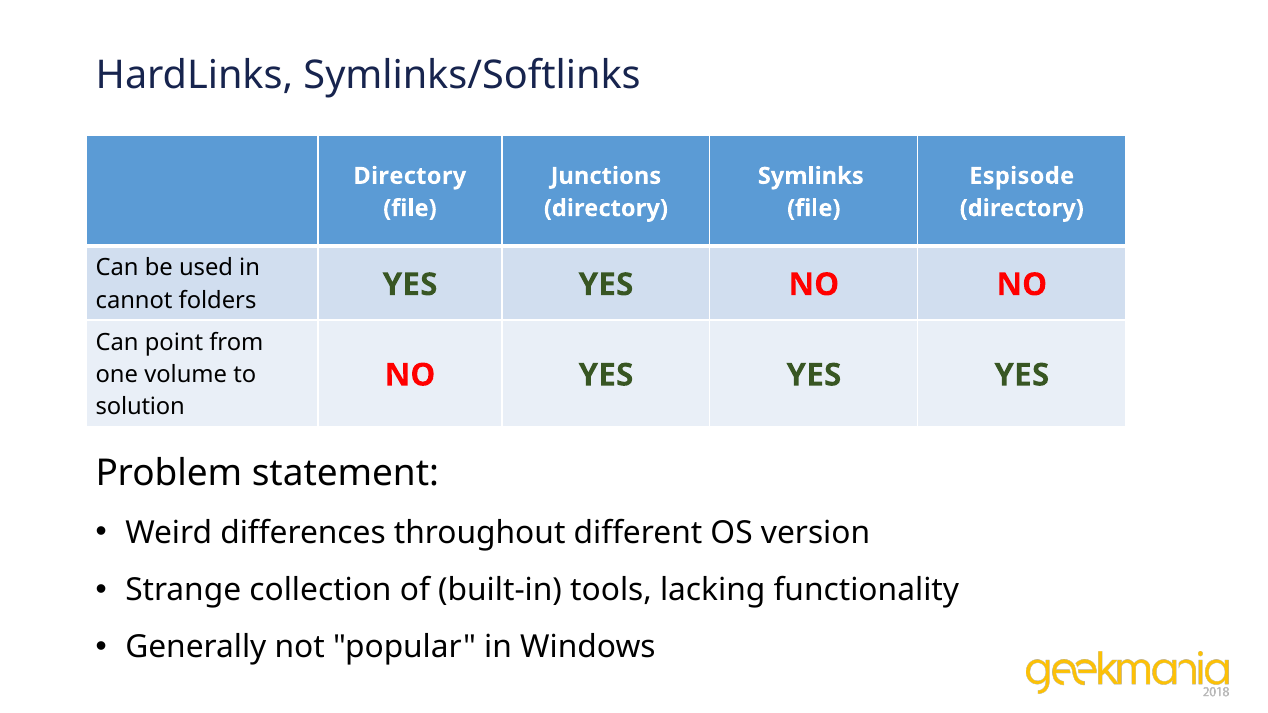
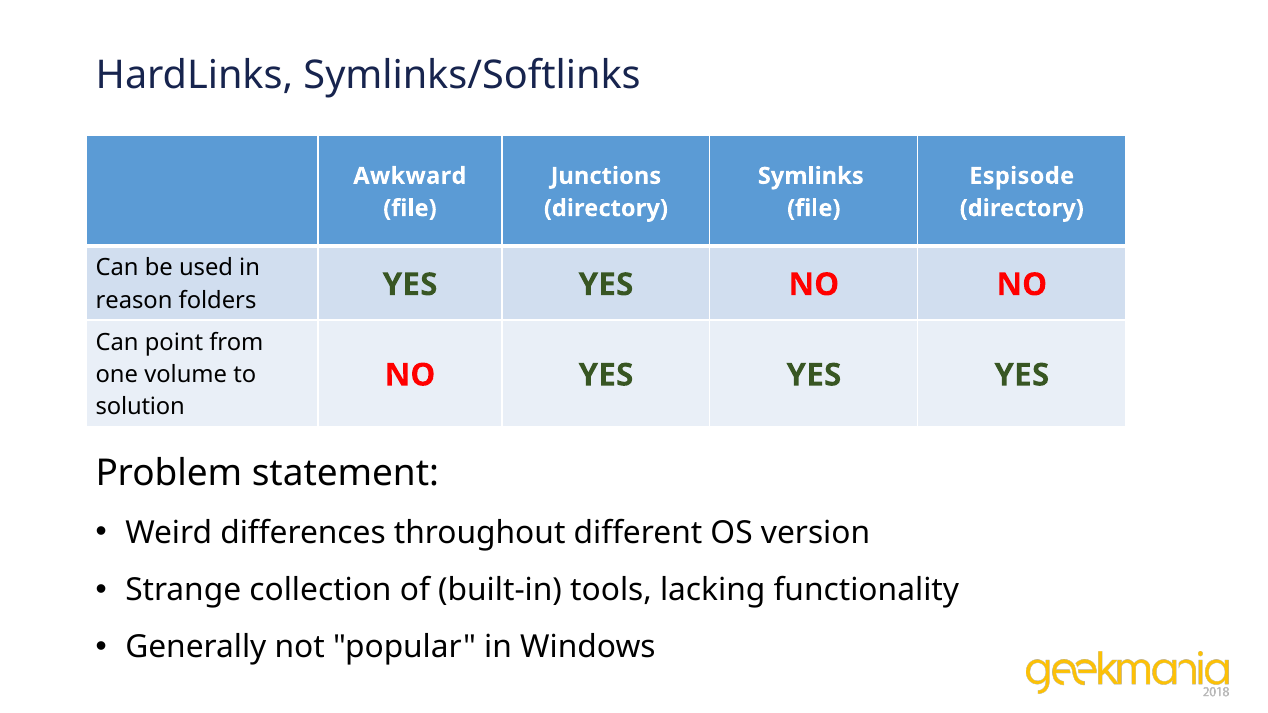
Directory: Directory -> Awkward (410, 176)
cannot: cannot -> reason (134, 300)
